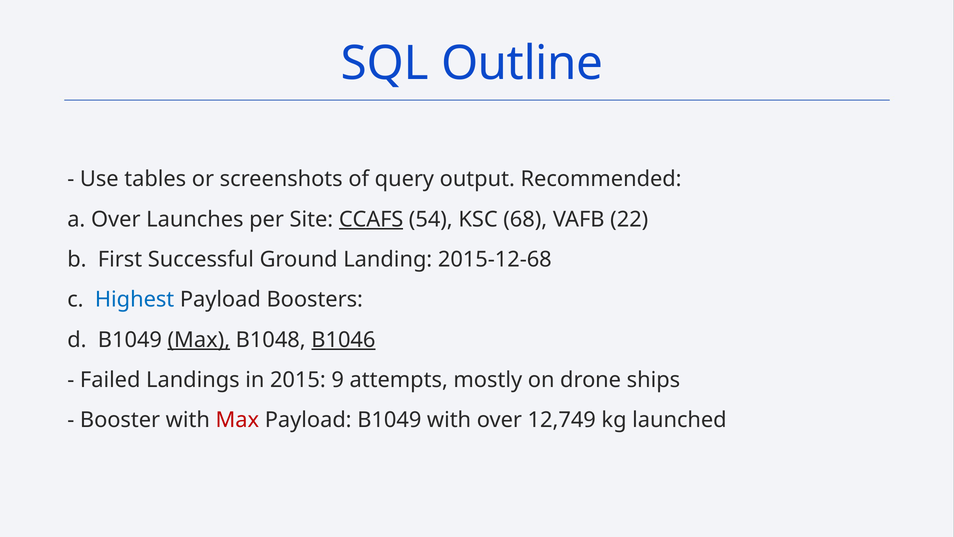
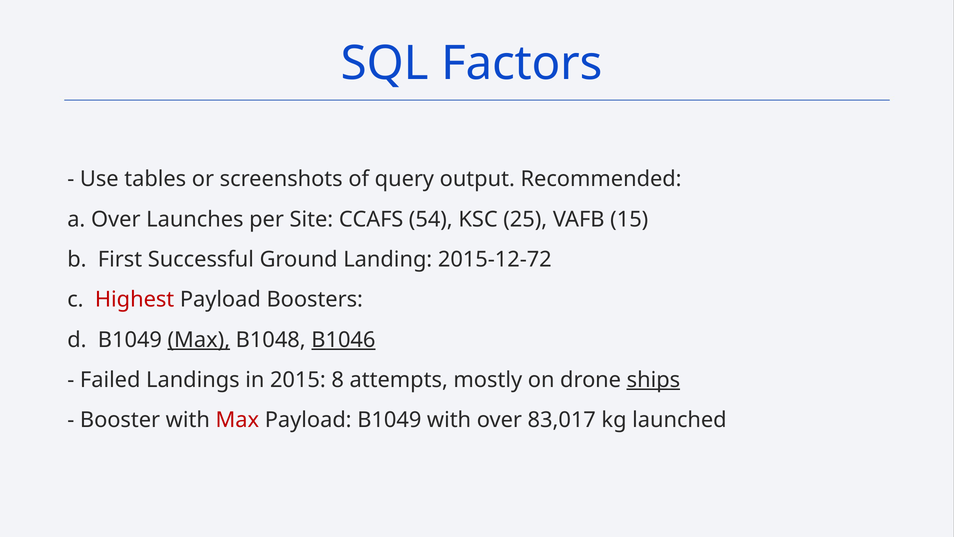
Outline: Outline -> Factors (522, 63)
CCAFS underline: present -> none (371, 219)
68: 68 -> 25 (525, 219)
22: 22 -> 15 (629, 219)
2015-12-68: 2015-12-68 -> 2015-12-72 (495, 259)
Highest colour: blue -> red (135, 299)
9: 9 -> 8 (338, 380)
ships underline: none -> present (653, 380)
12,749: 12,749 -> 83,017 (562, 420)
